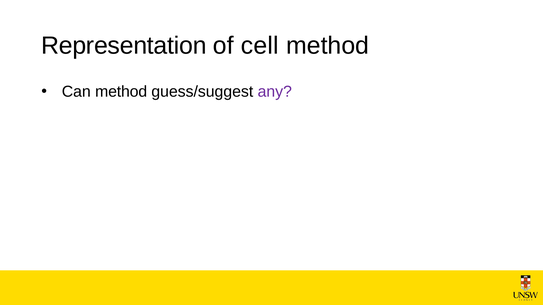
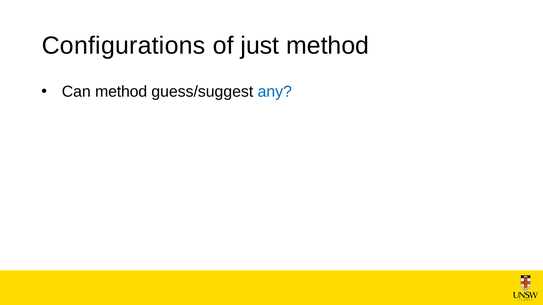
Representation: Representation -> Configurations (124, 46)
cell: cell -> just (260, 46)
any colour: purple -> blue (275, 92)
